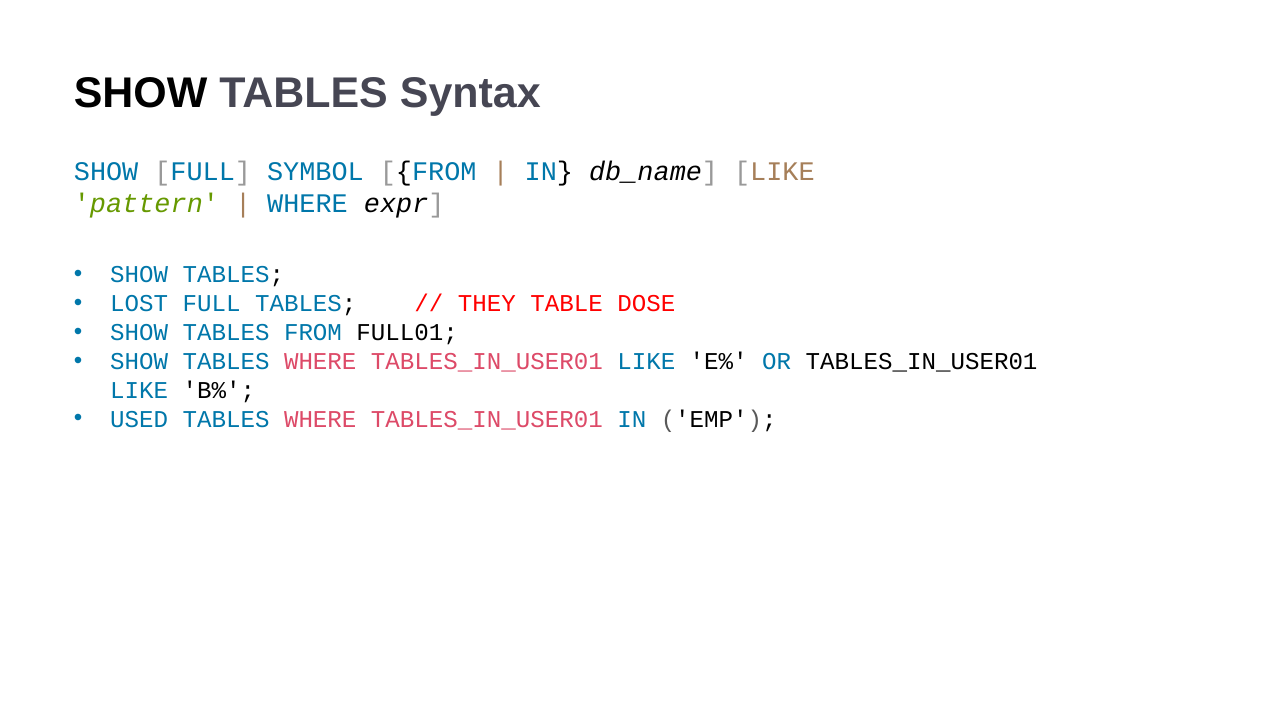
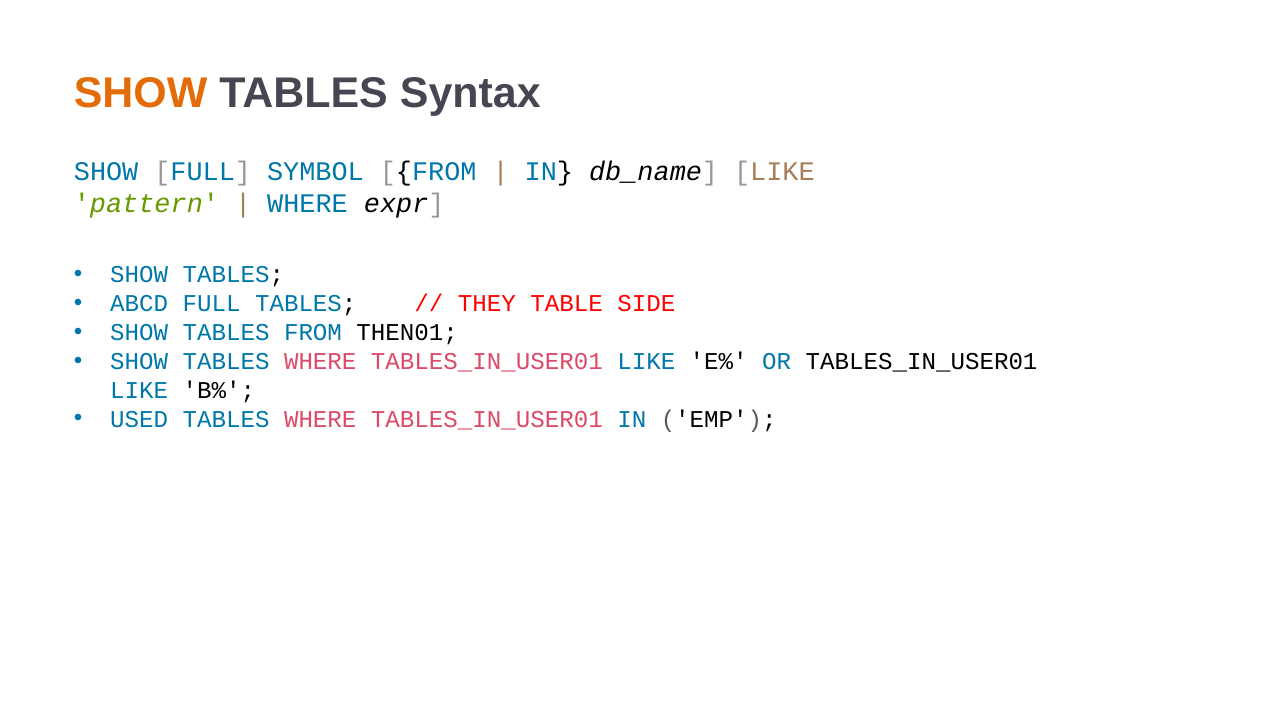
SHOW colour: black -> orange (141, 93)
LOST: LOST -> ABCD (139, 304)
DOSE: DOSE -> SIDE (646, 304)
FULL01: FULL01 -> THEN01 (407, 333)
